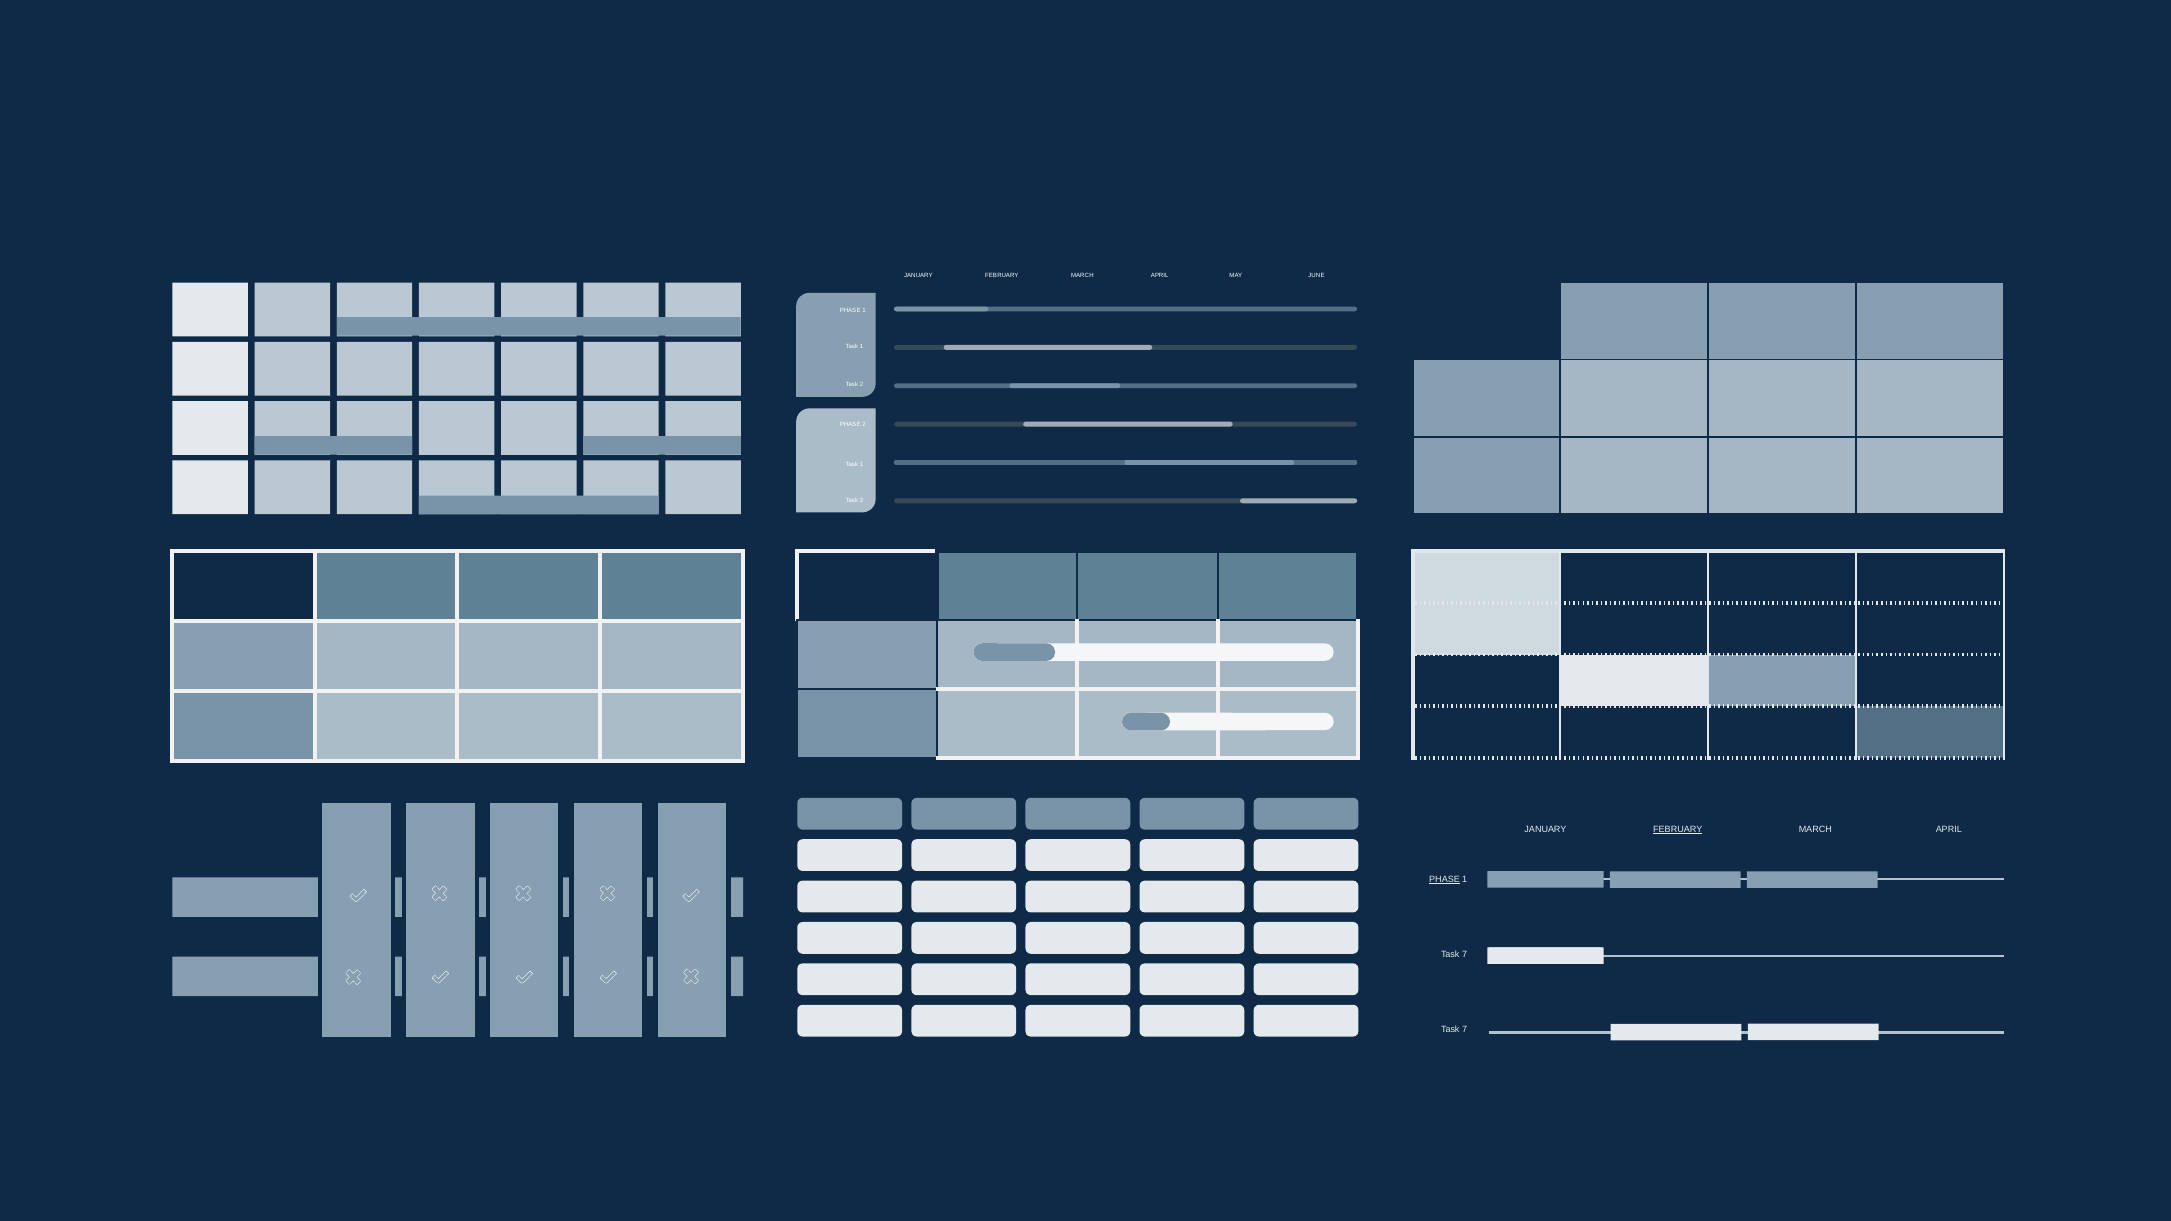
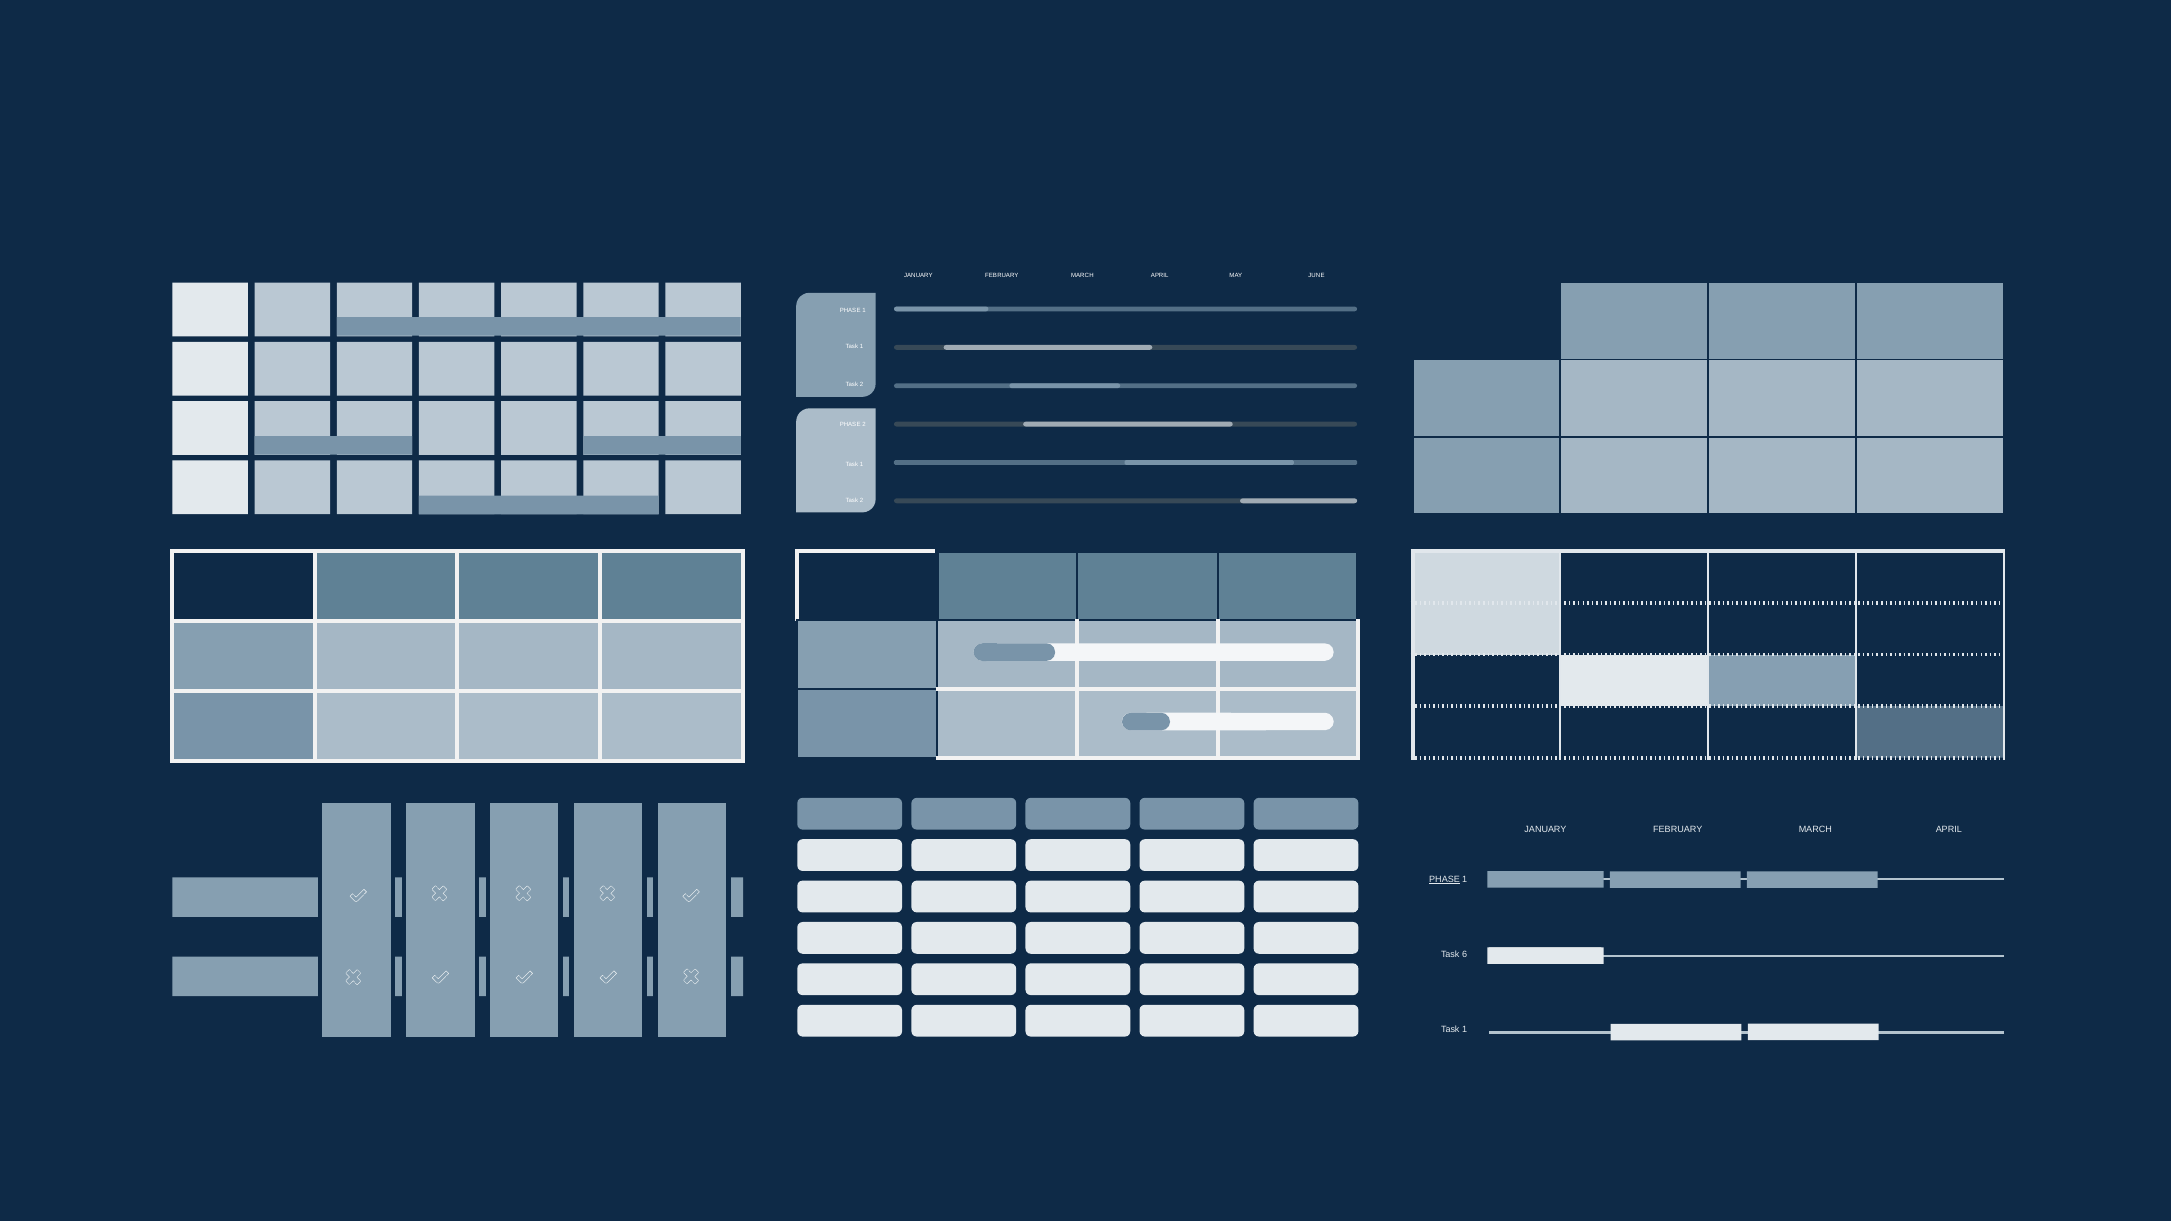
FEBRUARY underline: present -> none (1678, 830)
7: 7 -> 6 (1465, 955)
7: 7 -> 1 (1465, 1030)
